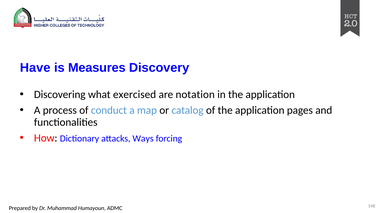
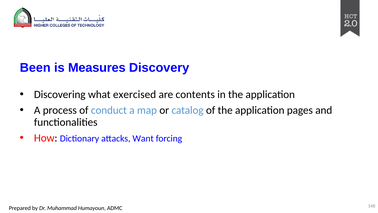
Have: Have -> Been (35, 67)
notation: notation -> contents (195, 94)
Ways: Ways -> Want (143, 138)
